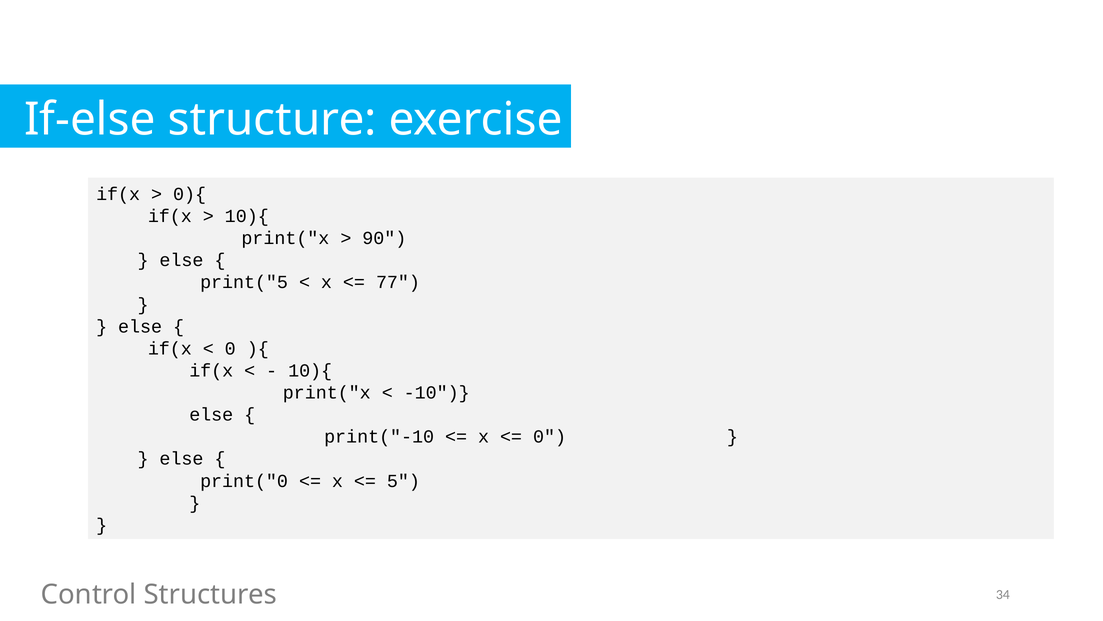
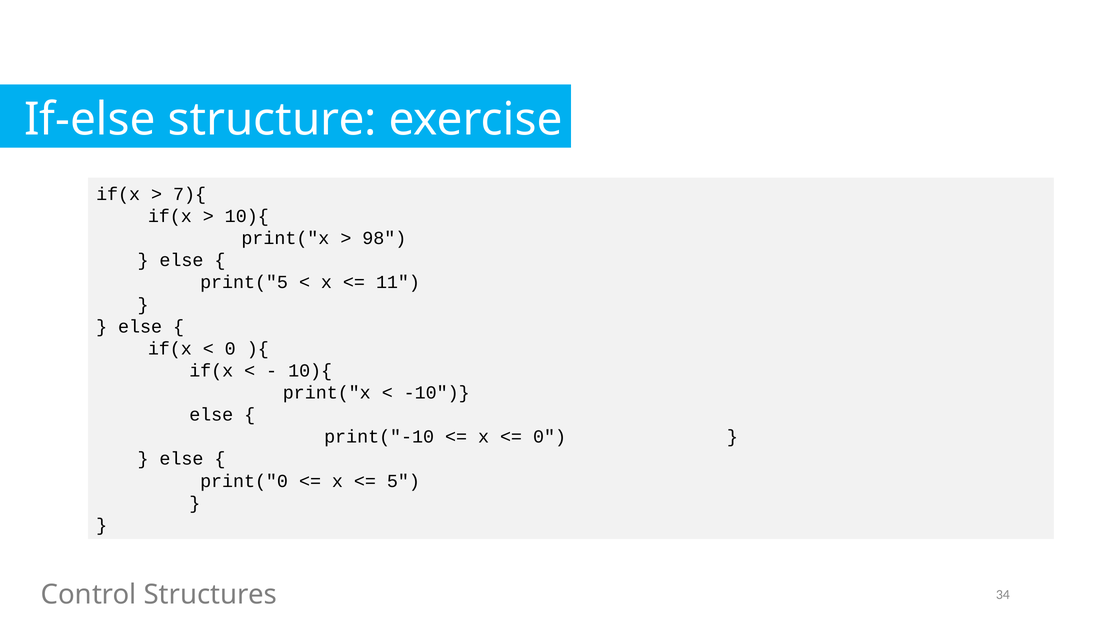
0){: 0){ -> 7){ (190, 194)
90: 90 -> 98 (384, 238)
77: 77 -> 11 (398, 282)
